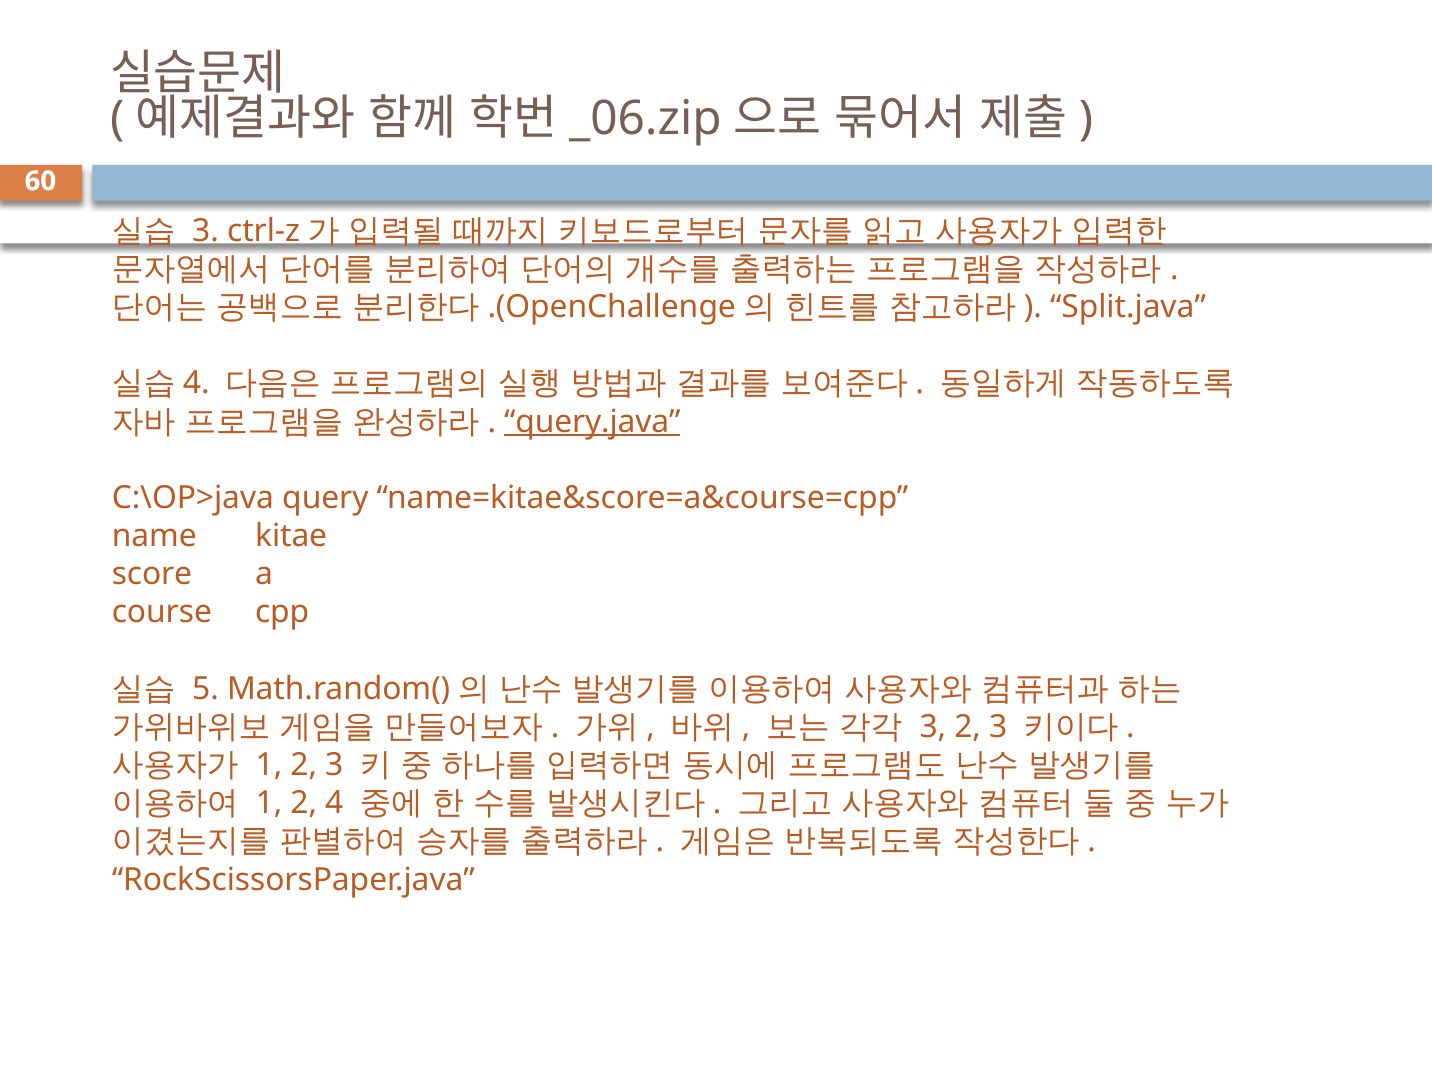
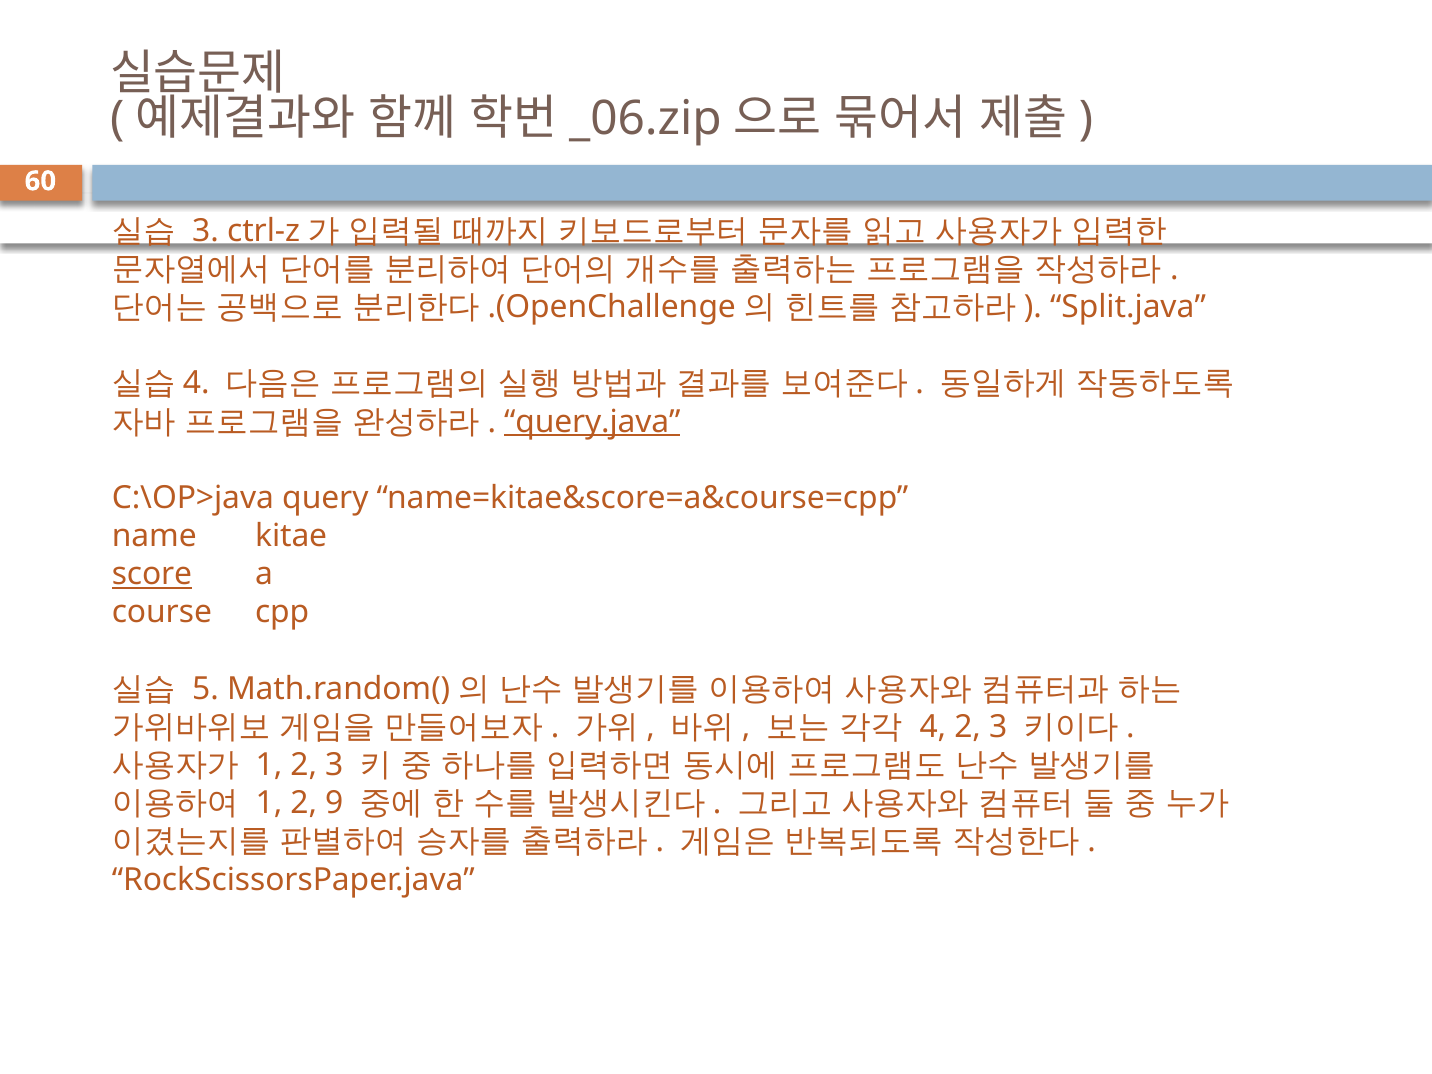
score underline: none -> present (152, 574)
3: 3 -> 4 (933, 727)
4: 4 -> 9 (334, 803)
